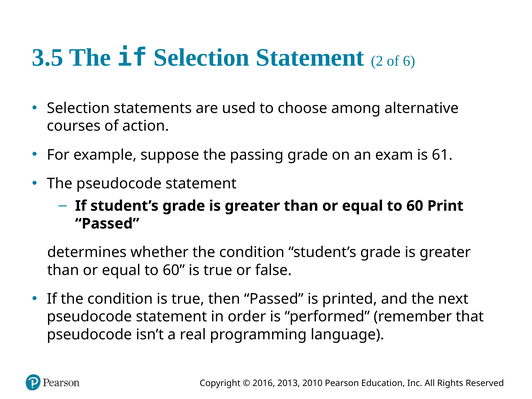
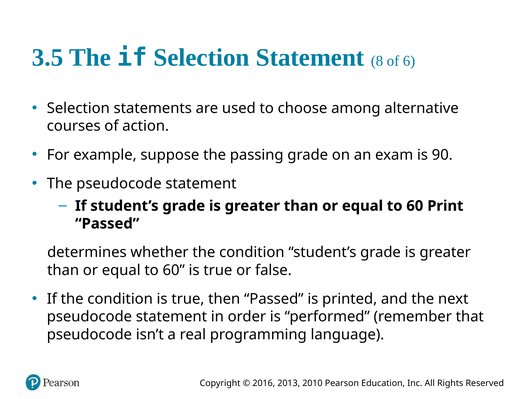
2: 2 -> 8 (377, 61)
61: 61 -> 90 (442, 155)
